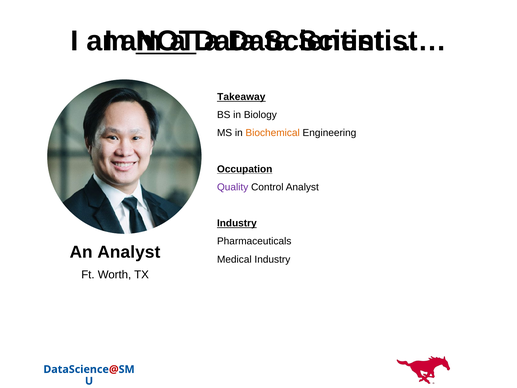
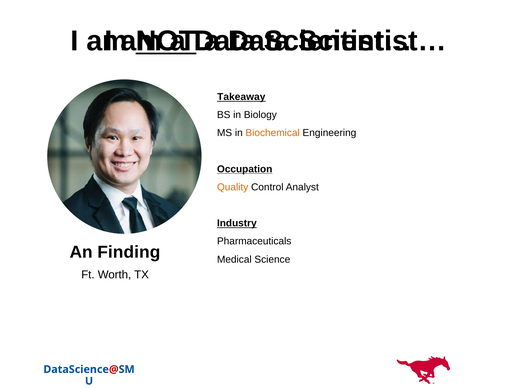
Quality colour: purple -> orange (233, 187)
An Analyst: Analyst -> Finding (129, 252)
Medical Industry: Industry -> Science (272, 259)
